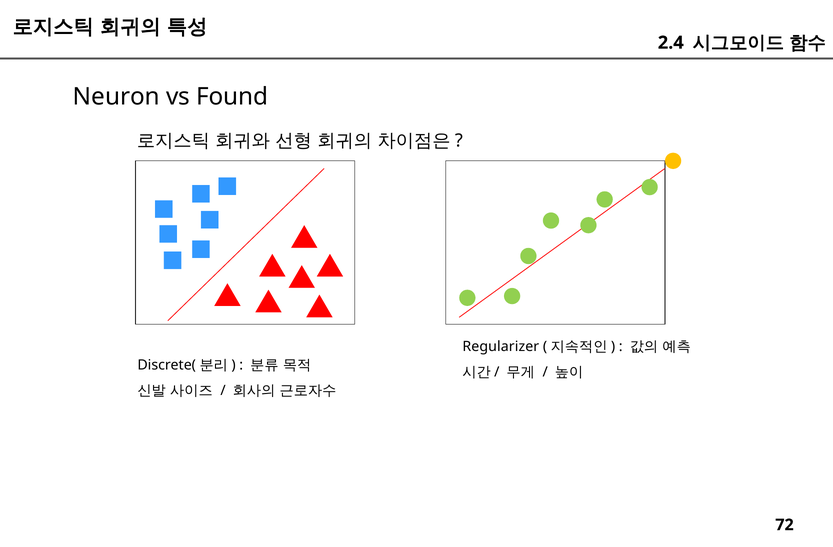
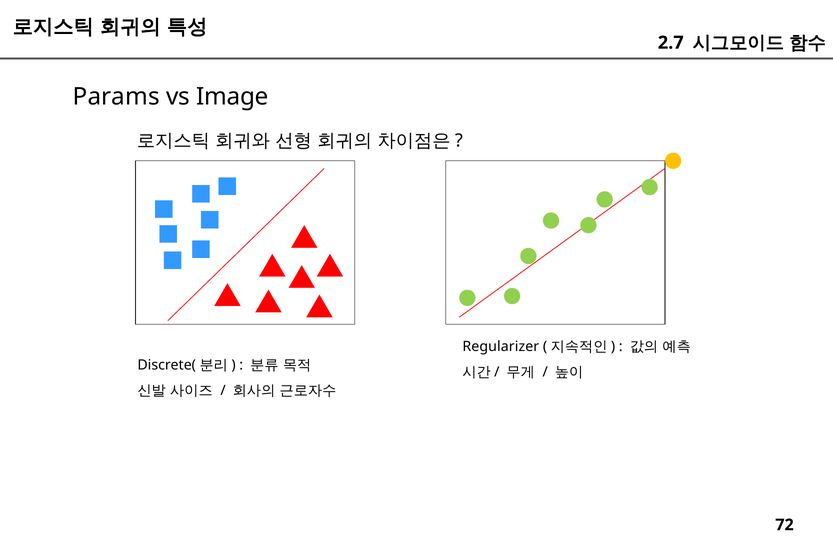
2.4: 2.4 -> 2.7 (671, 43)
Neuron: Neuron -> Params (116, 97)
Found: Found -> Image (232, 97)
